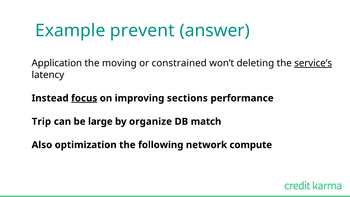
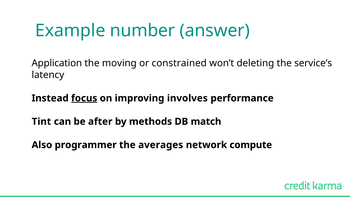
prevent: prevent -> number (143, 31)
service’s underline: present -> none (313, 63)
sections: sections -> involves (187, 98)
Trip: Trip -> Tint (41, 121)
large: large -> after (100, 121)
organize: organize -> methods (151, 121)
optimization: optimization -> programmer (86, 145)
following: following -> averages (161, 145)
